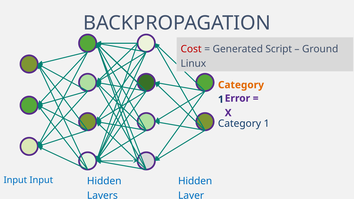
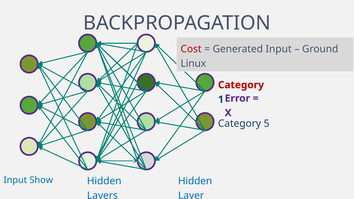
Generated Script: Script -> Input (279, 49)
Category colour: orange -> red (241, 85)
1: 1 -> 5 (267, 124)
Input Input: Input -> Show (41, 180)
